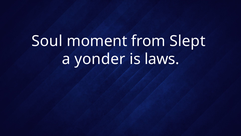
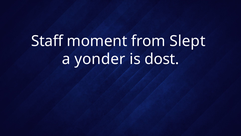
Soul: Soul -> Staff (47, 41)
laws: laws -> dost (162, 59)
